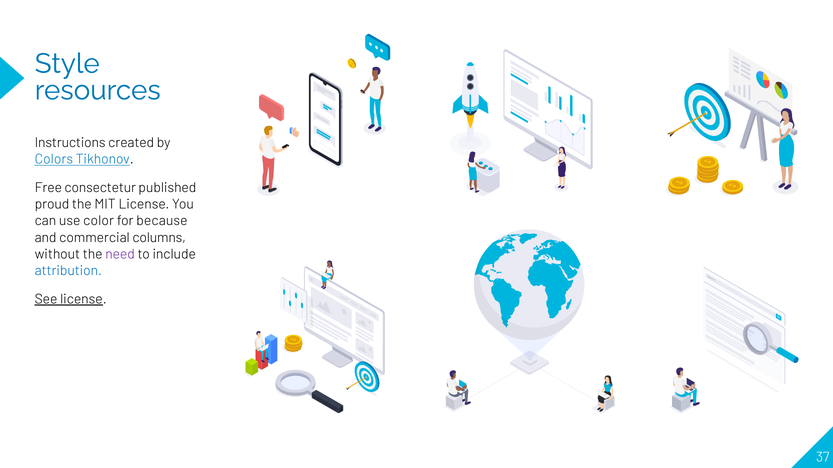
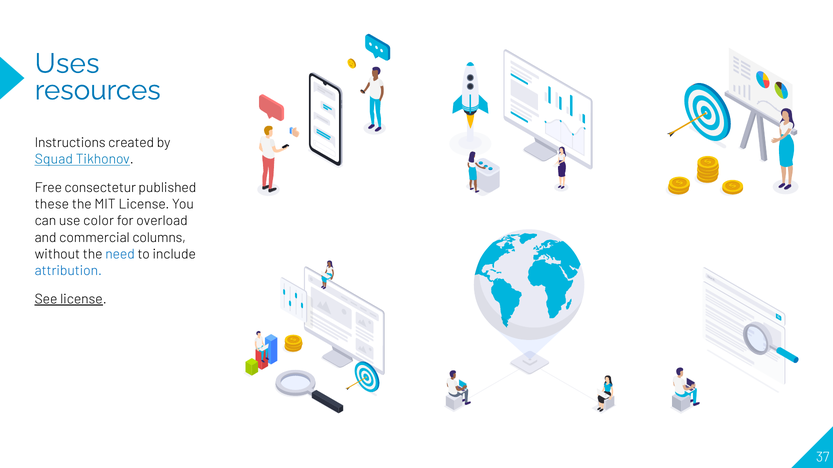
Style: Style -> Uses (67, 64)
Colors: Colors -> Squad (54, 160)
proud: proud -> these (52, 204)
because: because -> overload (162, 221)
need colour: purple -> blue (120, 254)
